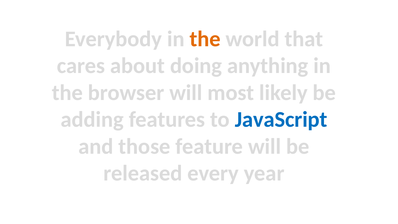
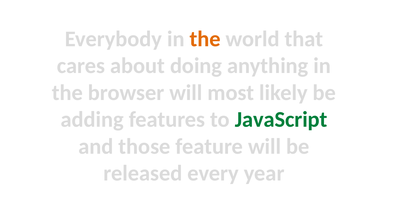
JavaScript colour: blue -> green (281, 119)
